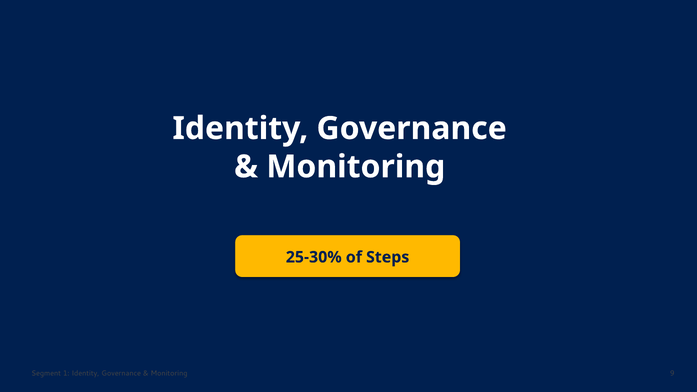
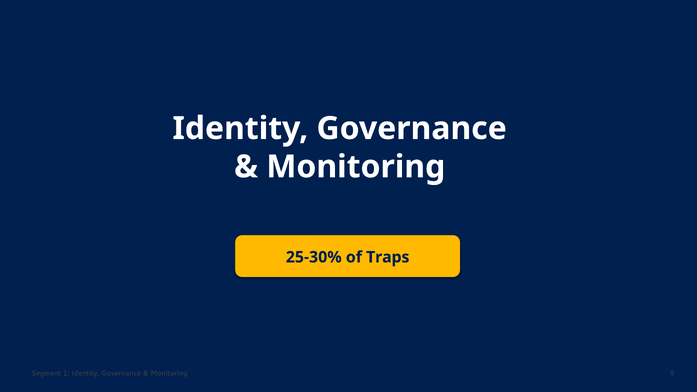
Steps: Steps -> Traps (388, 257)
